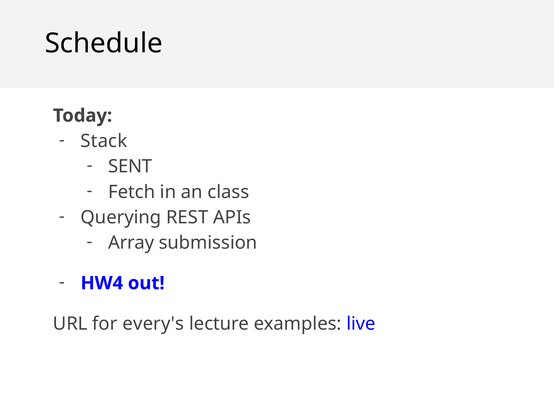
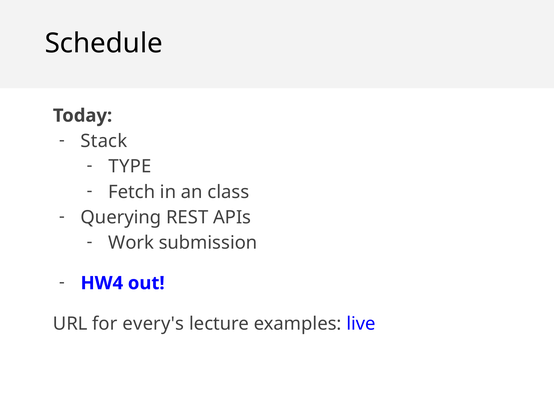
SENT: SENT -> TYPE (130, 167)
Array: Array -> Work (131, 243)
